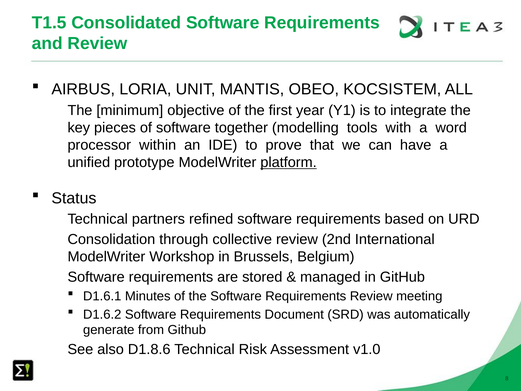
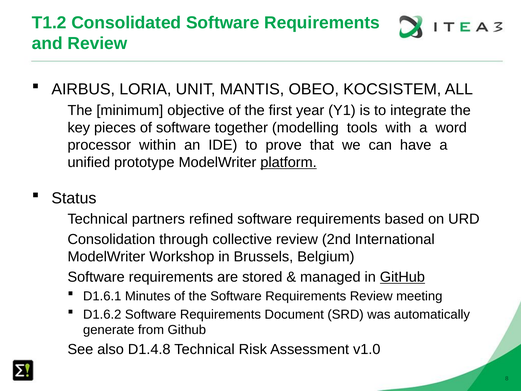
T1.5: T1.5 -> T1.2 (49, 23)
GitHub underline: none -> present (402, 277)
D1.8.6: D1.8.6 -> D1.4.8 (149, 349)
